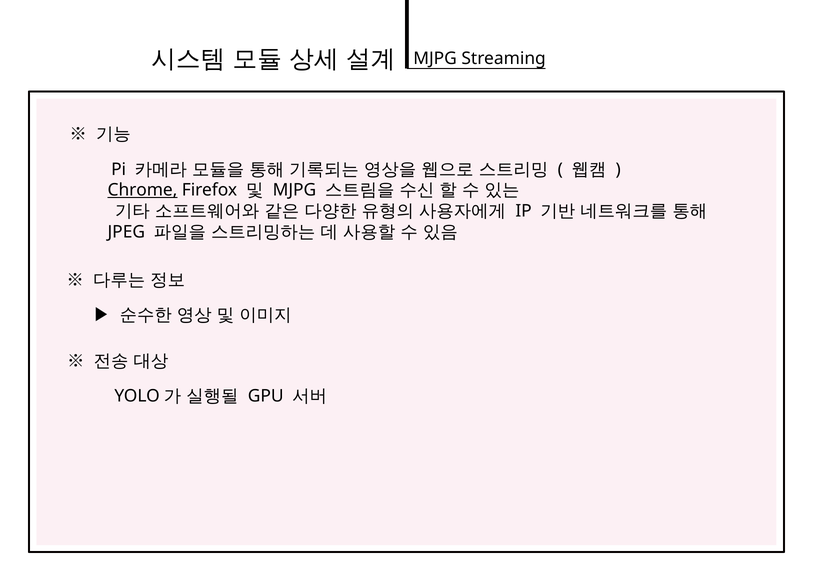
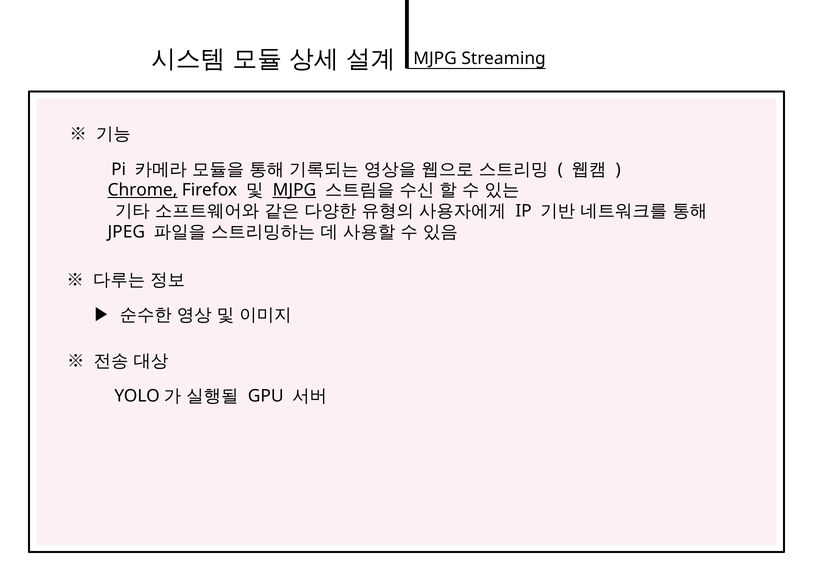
MJPG underline: none -> present (294, 190)
